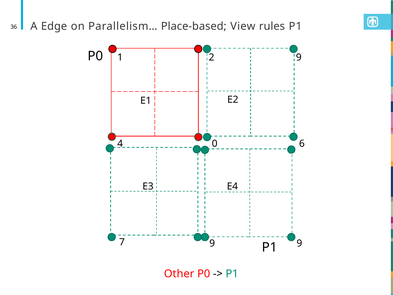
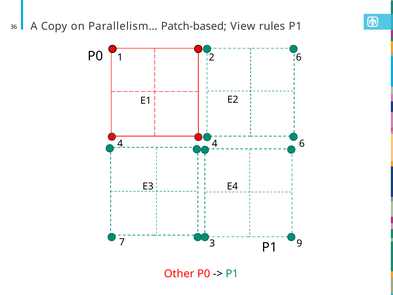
Edge: Edge -> Copy (54, 26)
Place-based: Place-based -> Patch-based (194, 26)
2 9: 9 -> 6 (299, 57)
4 0: 0 -> 4 (215, 144)
7 9: 9 -> 3 (212, 243)
